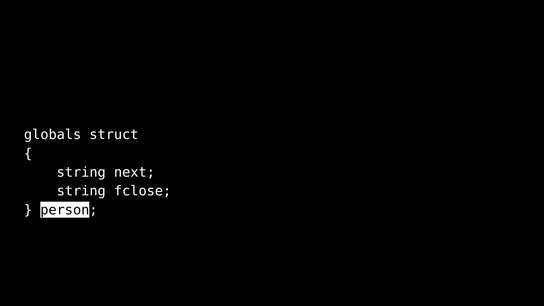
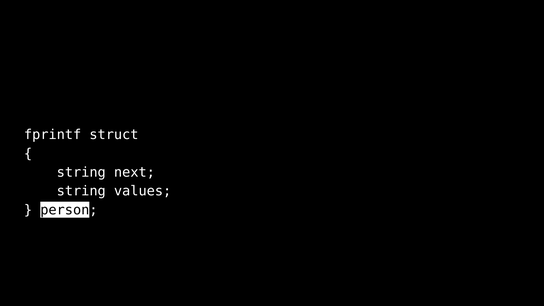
globals: globals -> fprintf (53, 135)
fclose: fclose -> values (143, 191)
